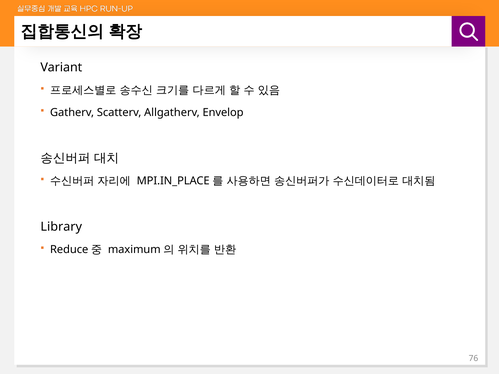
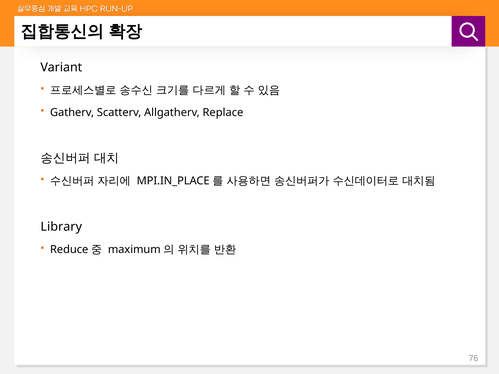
Envelop: Envelop -> Replace (223, 112)
